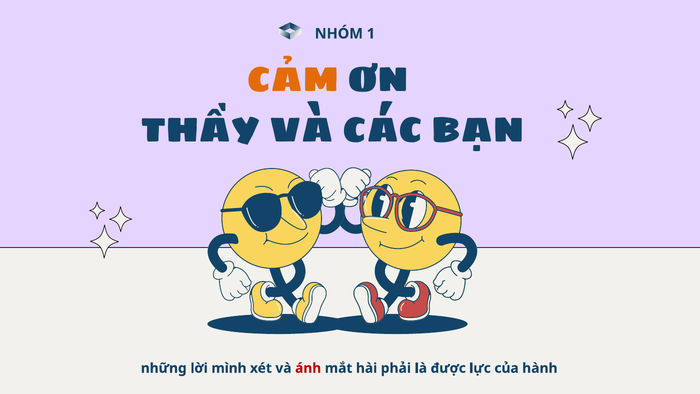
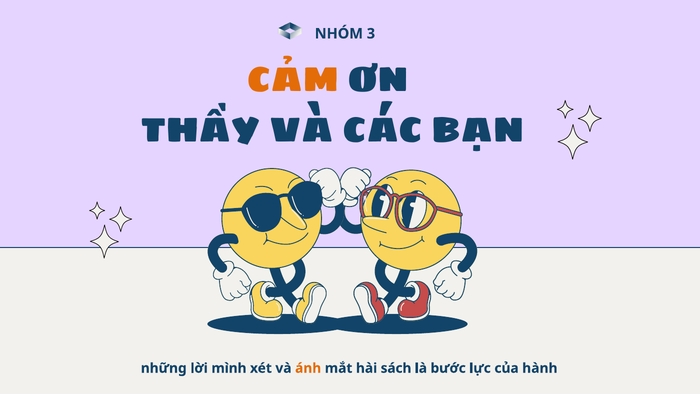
1: 1 -> 3 (371, 34)
ánh colour: red -> orange (308, 368)
phải: phải -> sách (396, 368)
được: được -> bước (448, 368)
